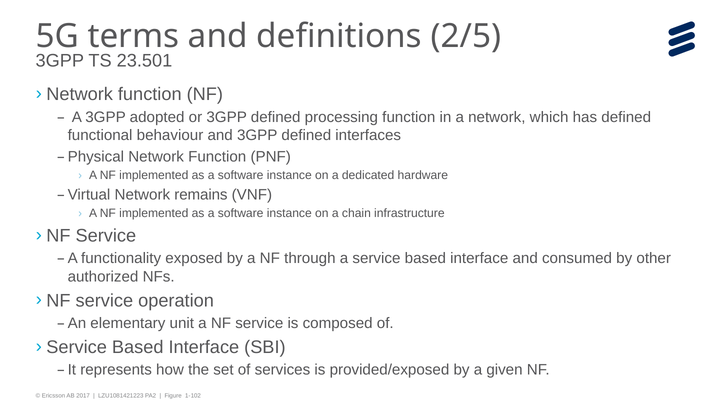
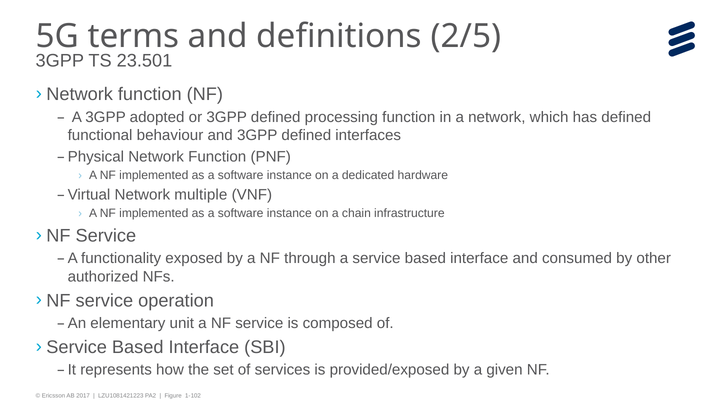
remains: remains -> multiple (201, 195)
